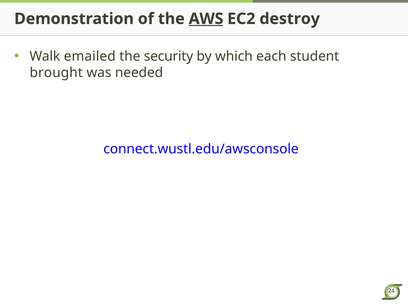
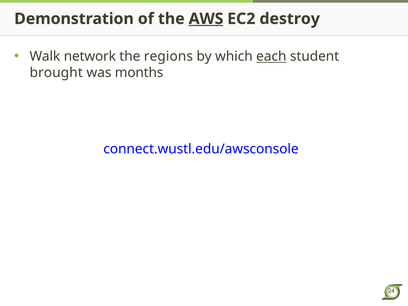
emailed: emailed -> network (90, 56)
security: security -> regions (168, 56)
each underline: none -> present (271, 56)
needed: needed -> months (139, 73)
